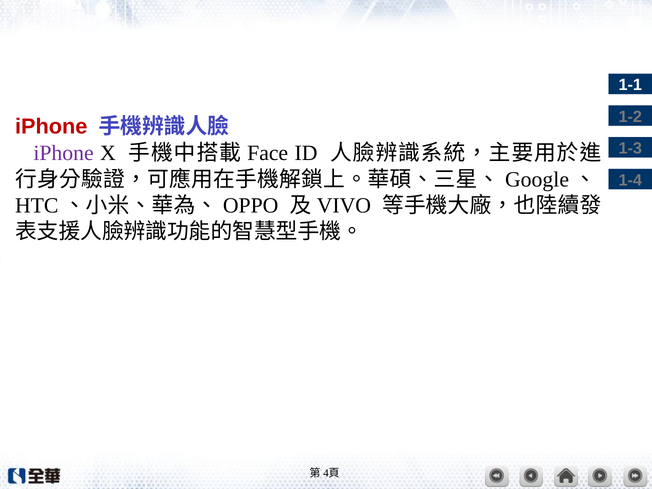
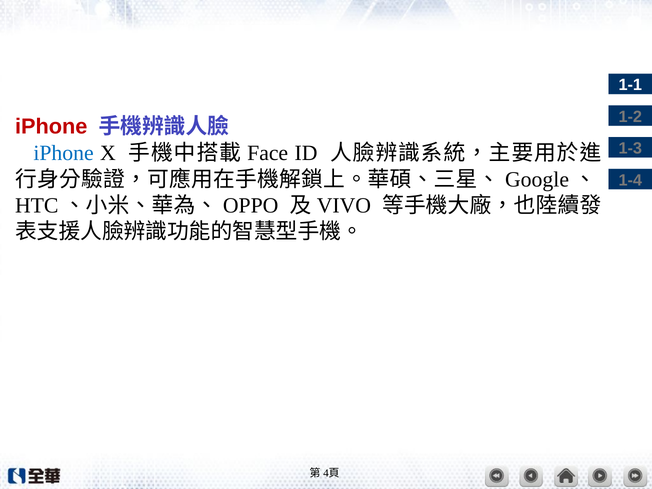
iPhone colour: purple -> blue (64, 153)
